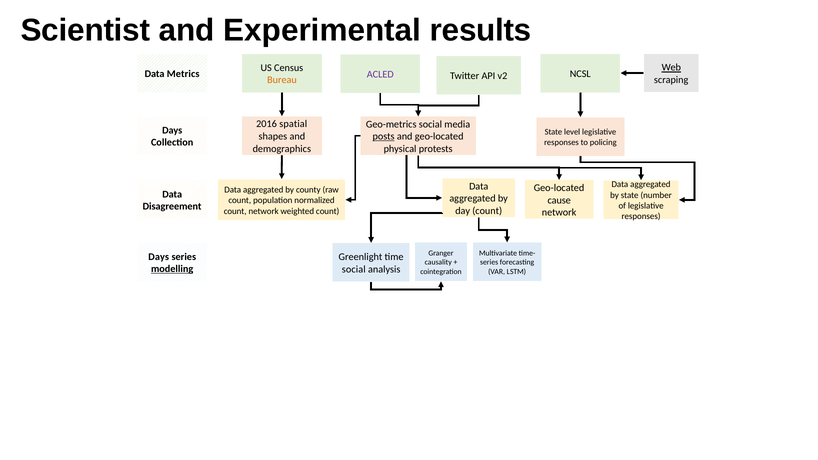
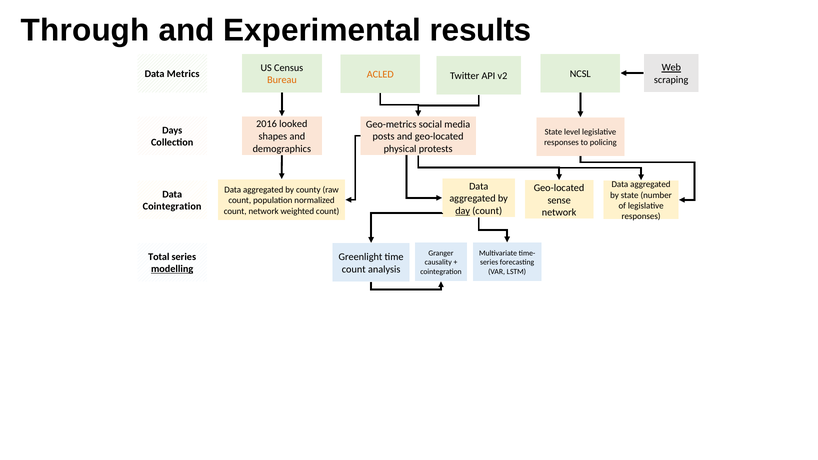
Scientist: Scientist -> Through (85, 31)
ACLED colour: purple -> orange (380, 74)
spatial: spatial -> looked (293, 124)
posts underline: present -> none (384, 137)
cause: cause -> sense (559, 200)
Disagreement: Disagreement -> Cointegration (172, 207)
day underline: none -> present (463, 211)
Days: Days -> Total (159, 257)
social: social -> count (354, 269)
